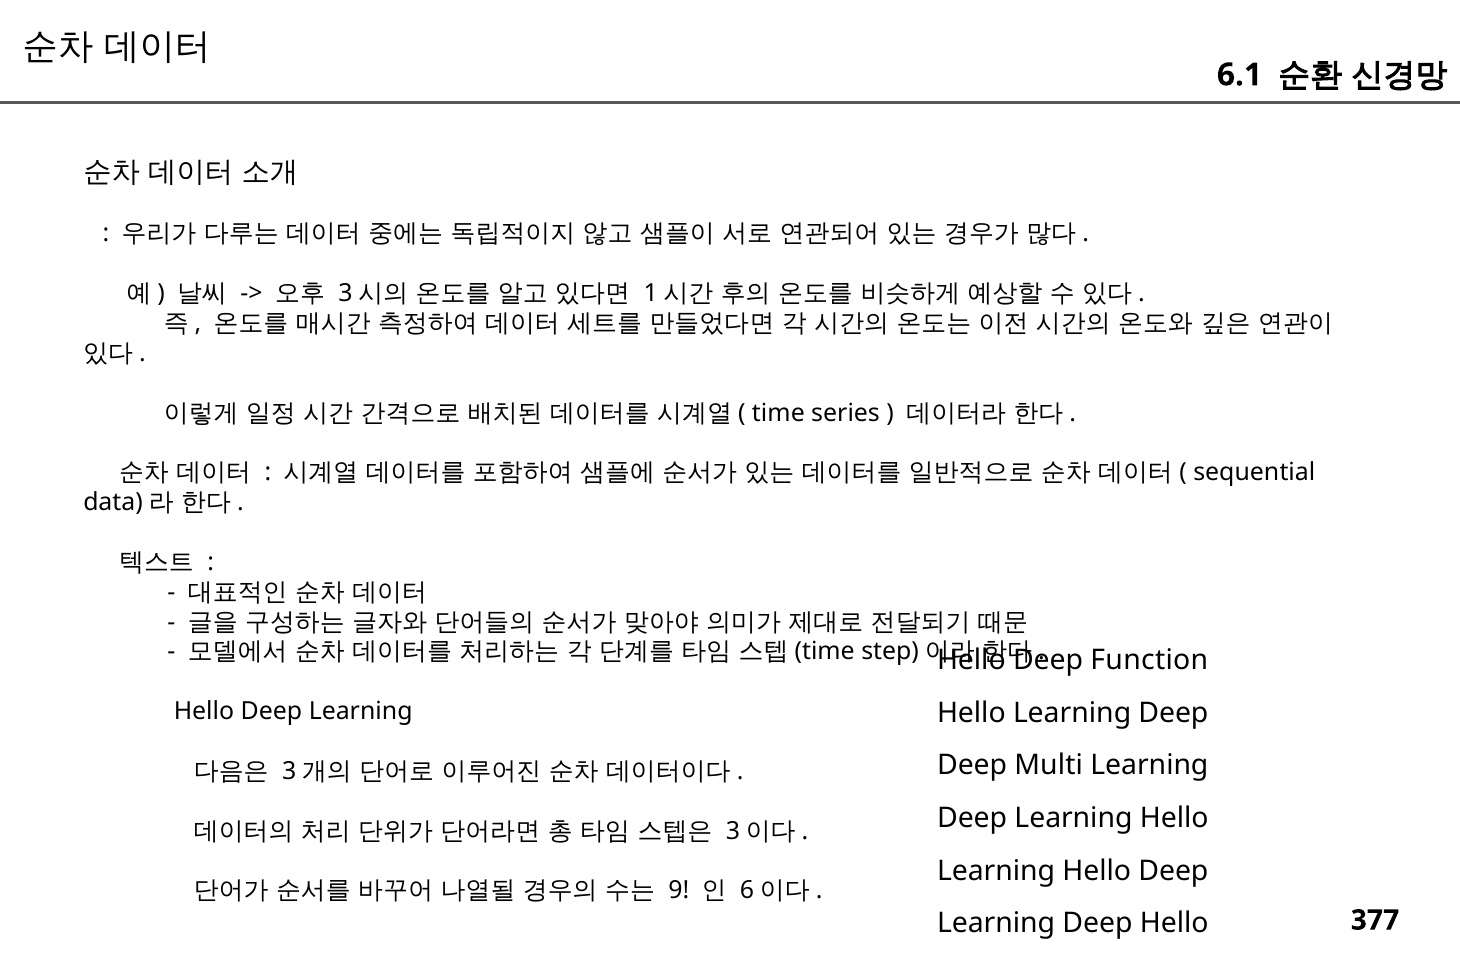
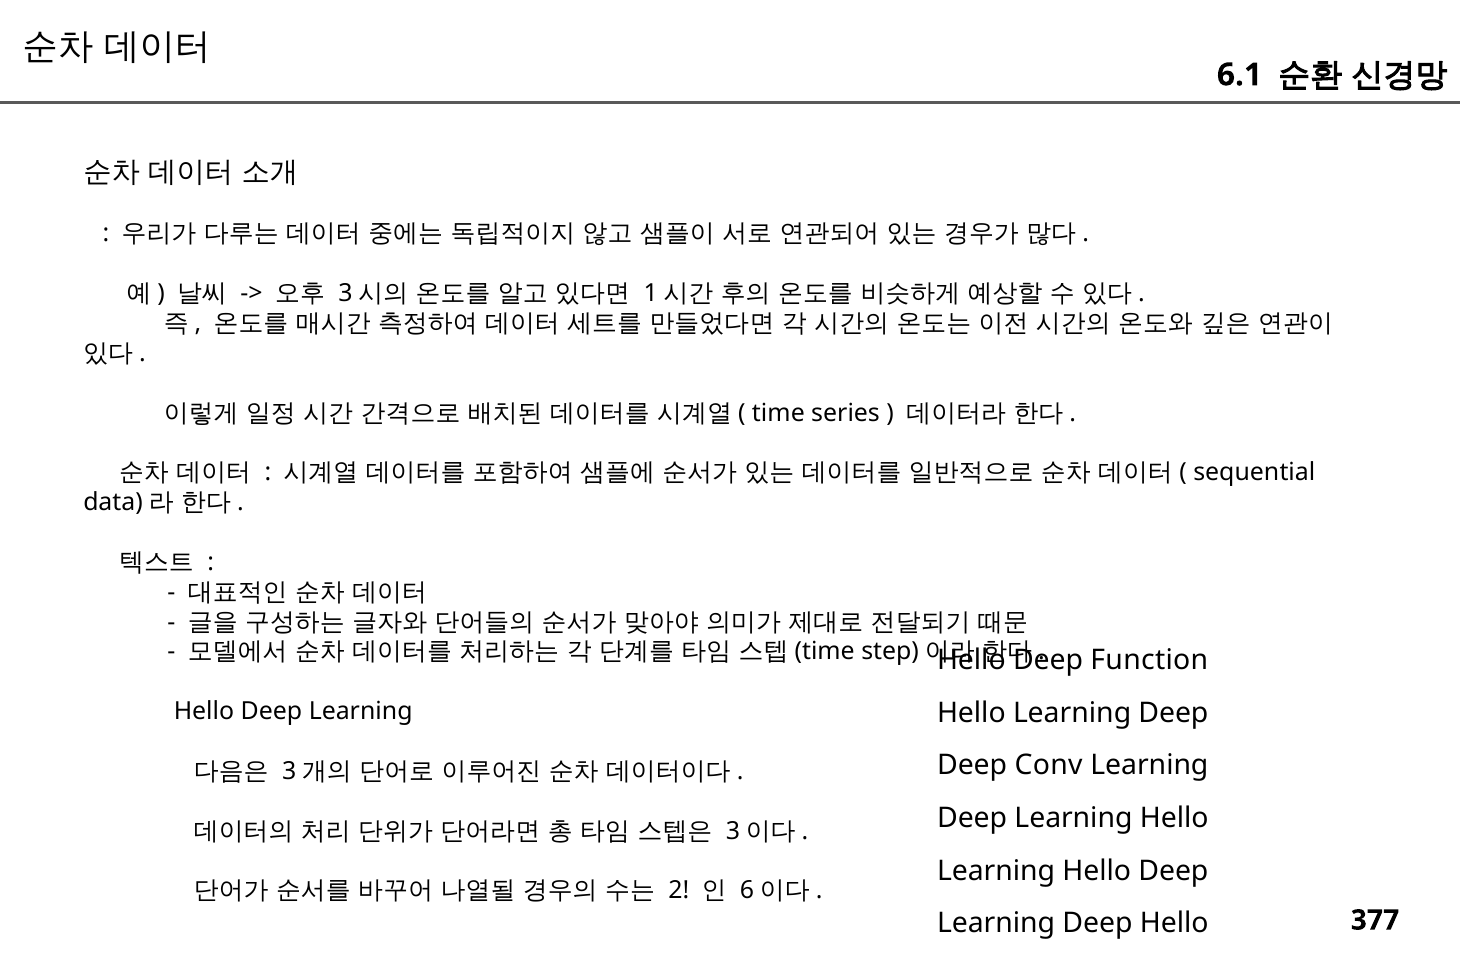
Multi: Multi -> Conv (1049, 766)
9: 9 -> 2 (679, 891)
